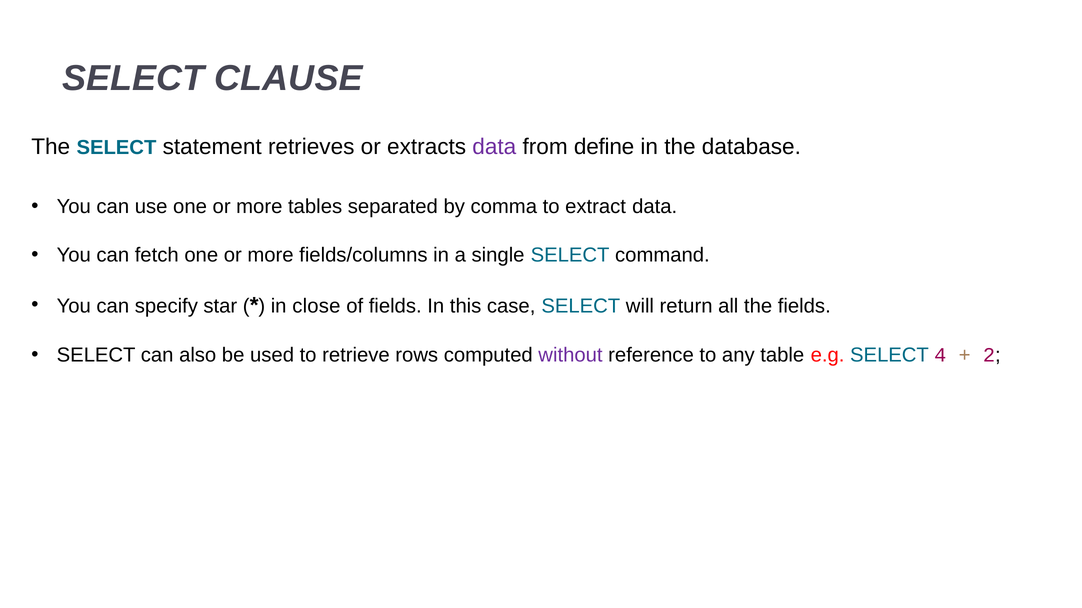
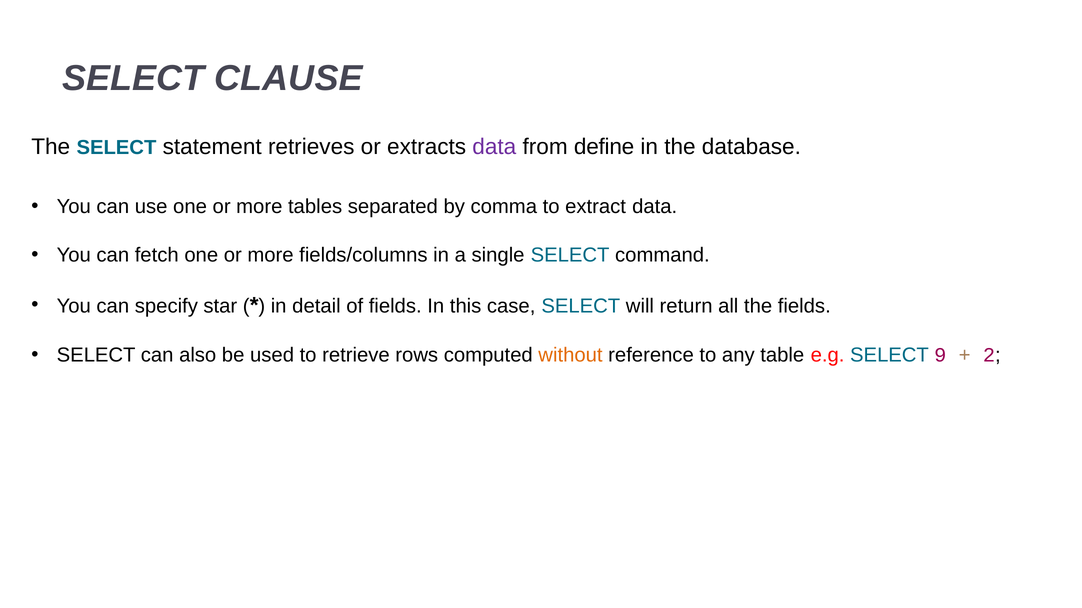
close: close -> detail (316, 307)
without colour: purple -> orange (570, 356)
4: 4 -> 9 (940, 356)
